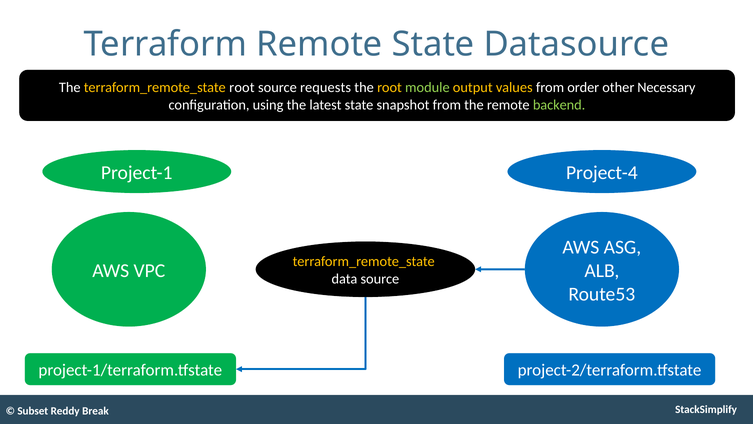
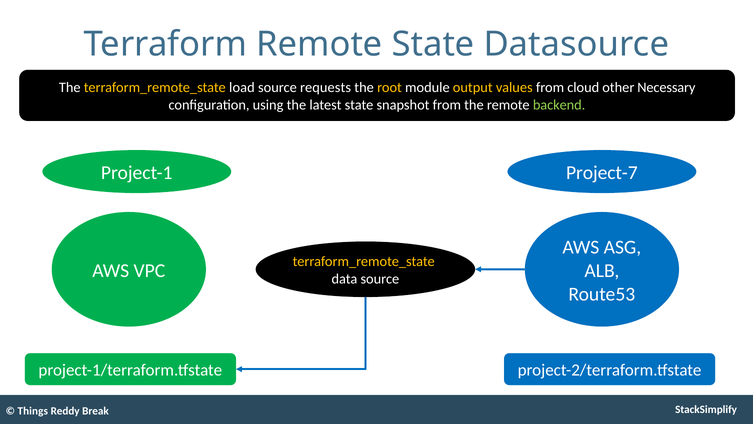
terraform_remote_state root: root -> load (242, 88)
module colour: light green -> white (427, 88)
order: order -> cloud (583, 88)
Project-4: Project-4 -> Project-7 (602, 173)
Subset: Subset -> Things (33, 410)
